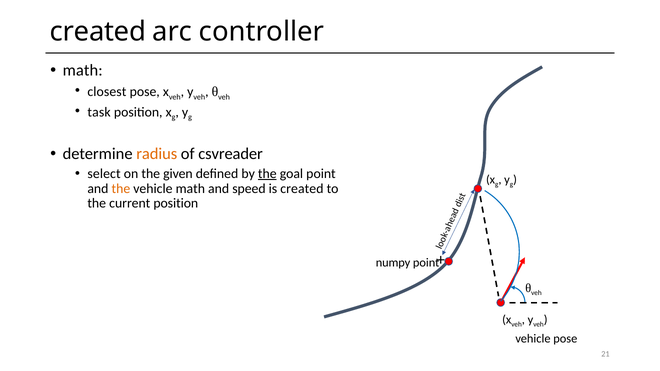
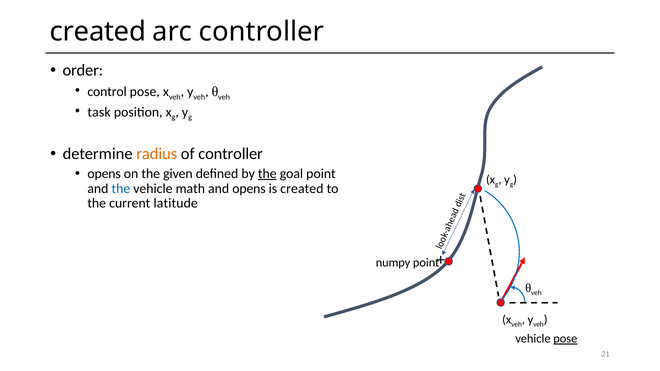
math: math -> order (83, 70)
closest: closest -> control (107, 92)
of csvreader: csvreader -> controller (231, 154)
select: select -> opens (104, 174)
the colour: orange -> blue (121, 189)
and speed: speed -> opens (249, 189)
current position: position -> latitude (176, 203)
pose underline: none -> present (565, 339)
